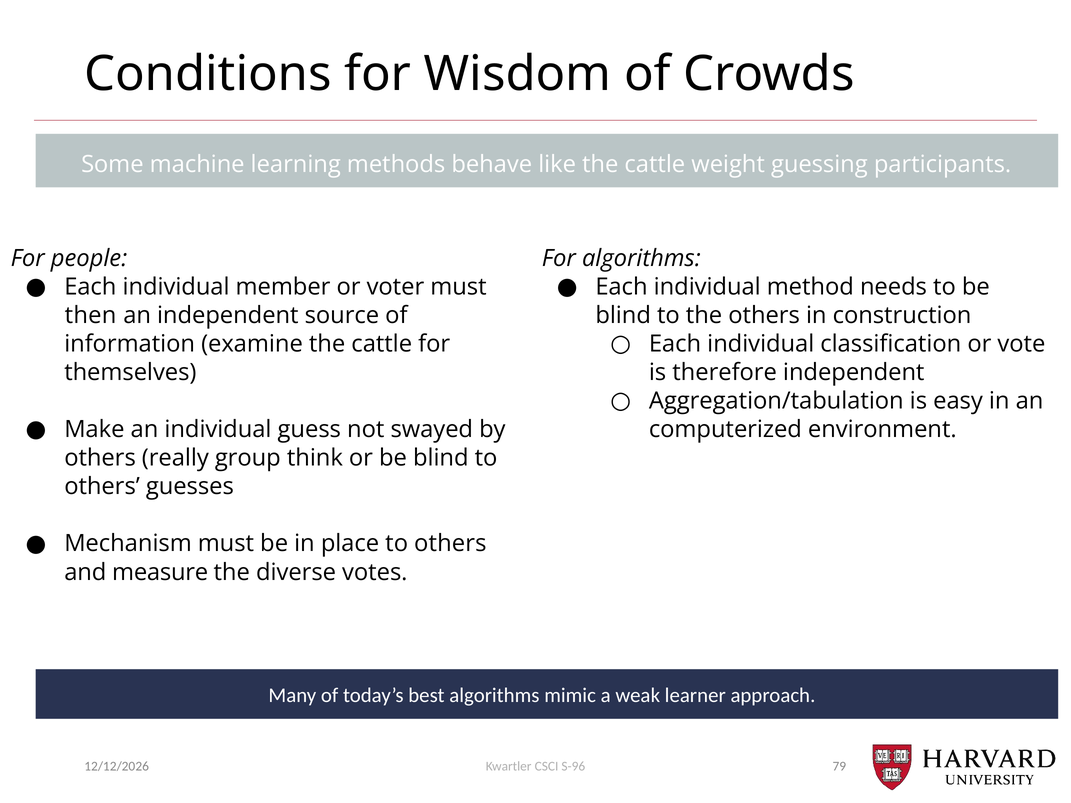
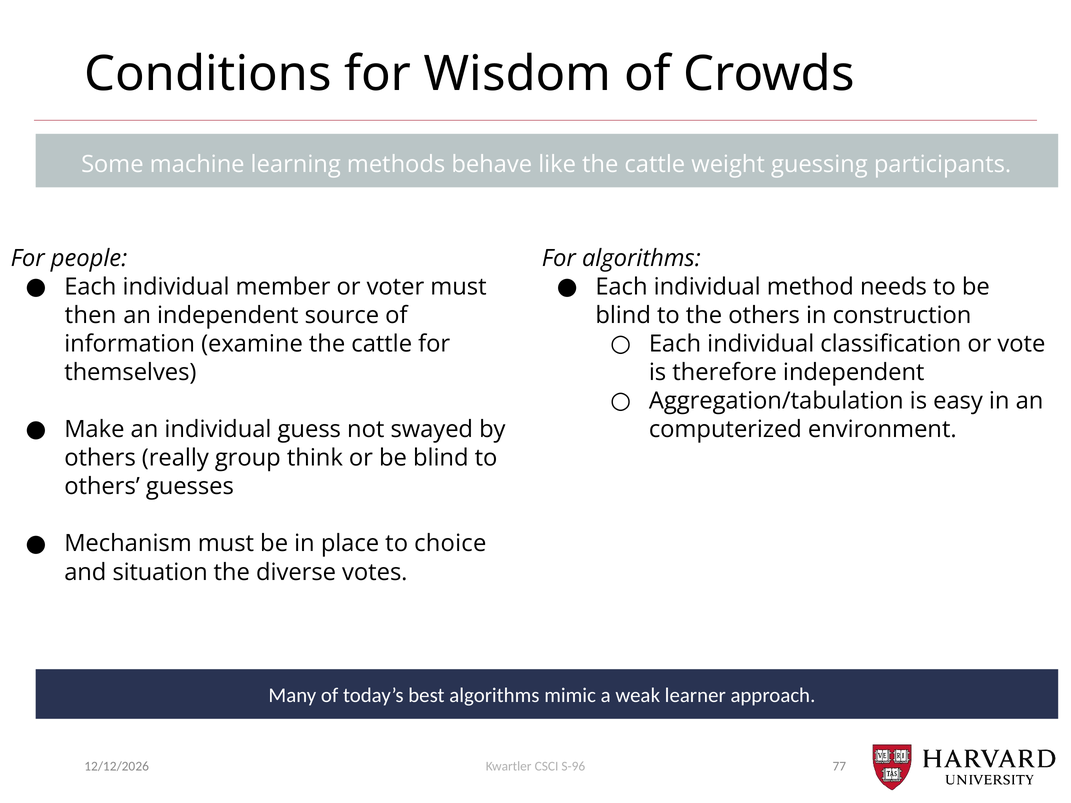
place to others: others -> choice (450, 544)
measure: measure -> situation (160, 572)
79: 79 -> 77 (839, 767)
